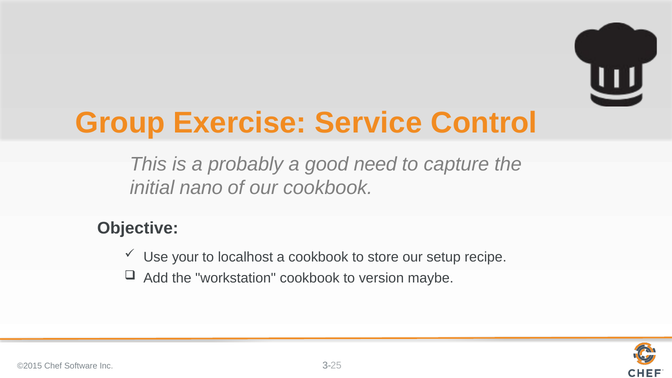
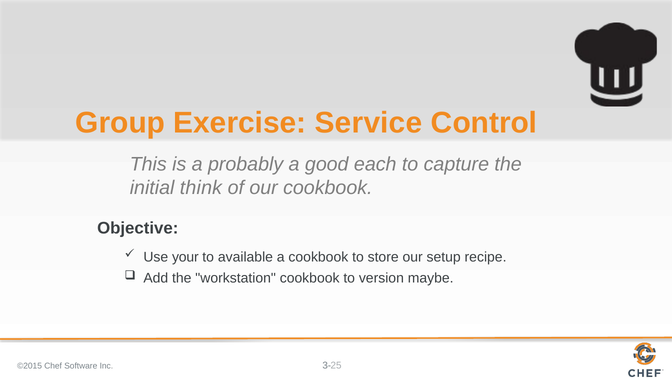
need: need -> each (375, 164)
nano: nano -> think (201, 188)
localhost: localhost -> available (245, 257)
